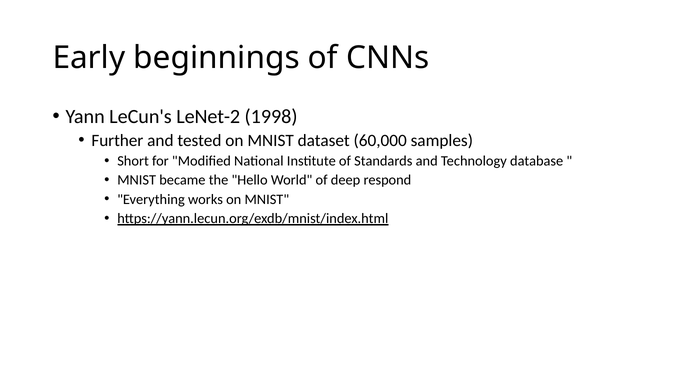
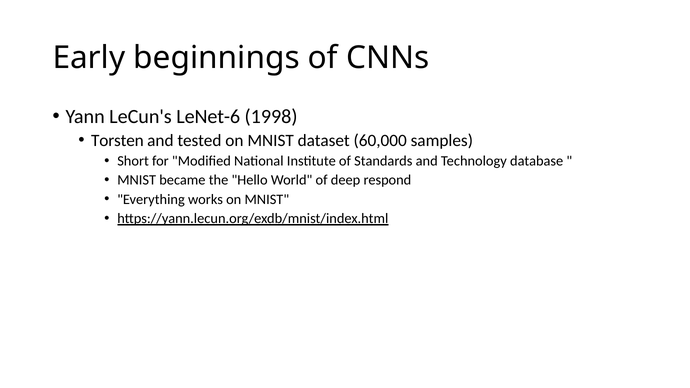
LeNet-2: LeNet-2 -> LeNet-6 (208, 117)
Further: Further -> Torsten (117, 140)
